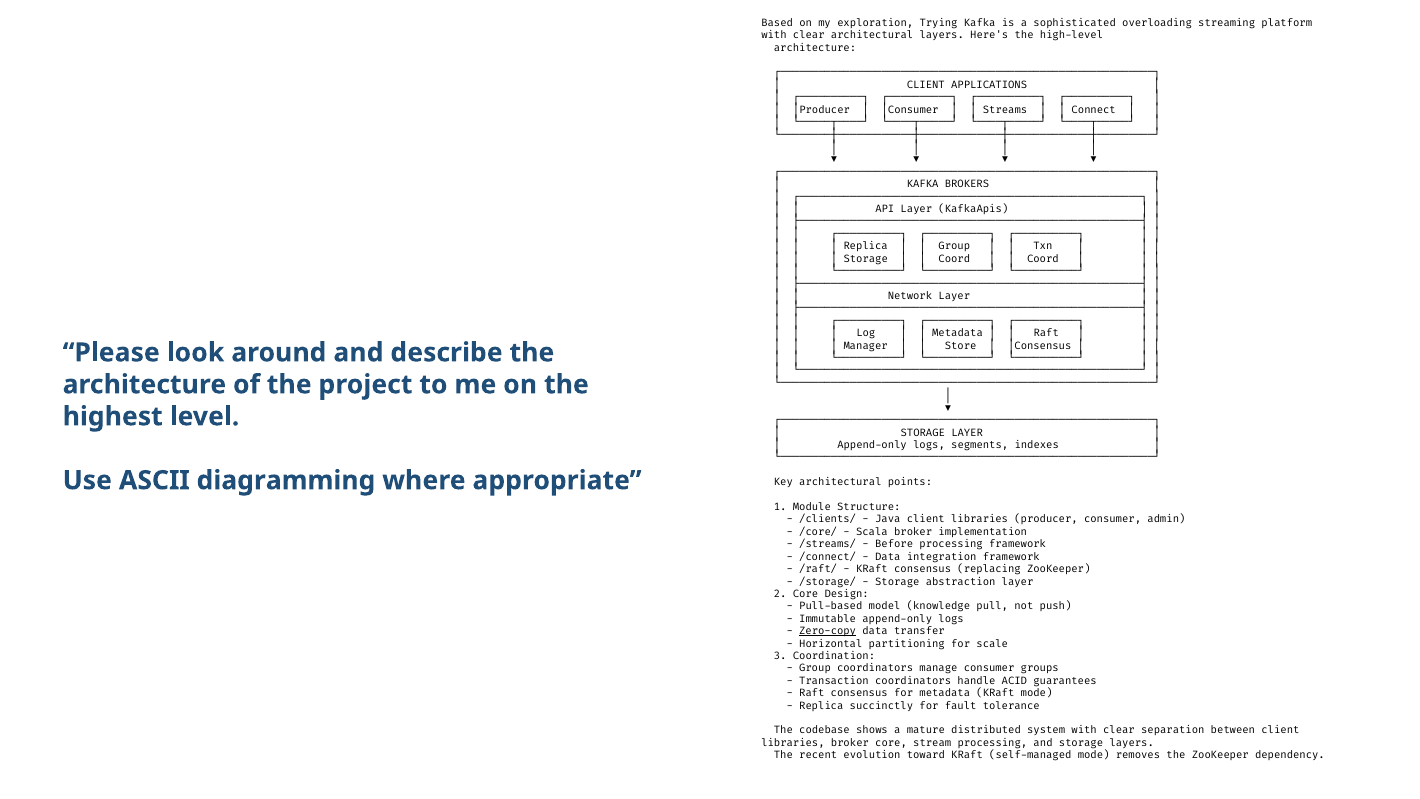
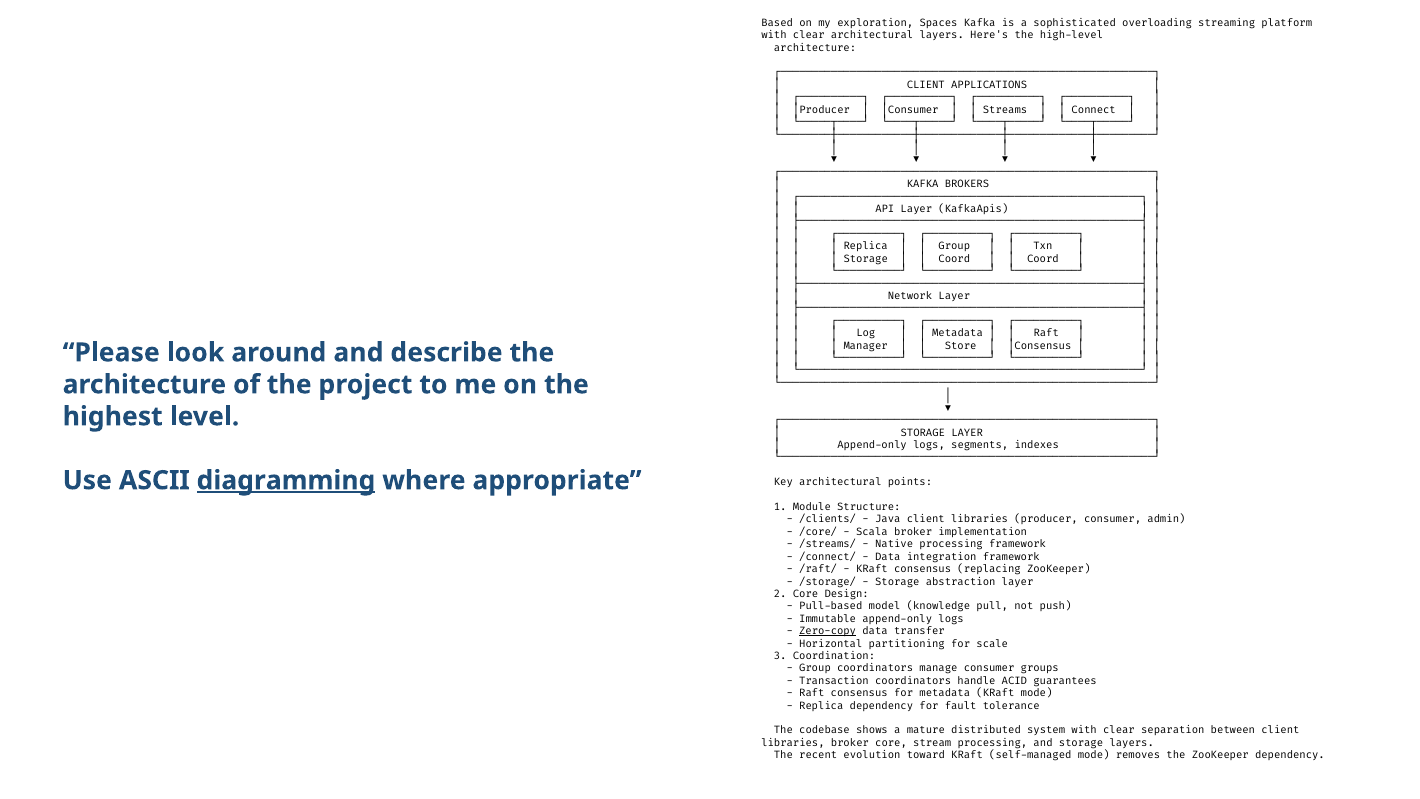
Trying: Trying -> Spaces (939, 23)
diagramming underline: none -> present (286, 480)
Before: Before -> Native (894, 544)
Replica succinctly: succinctly -> dependency (881, 706)
